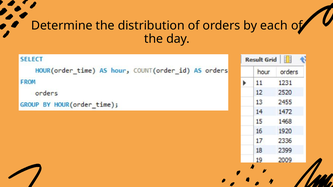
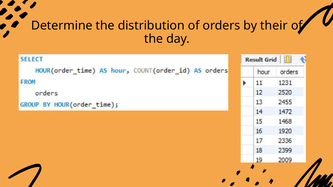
each: each -> their (274, 26)
